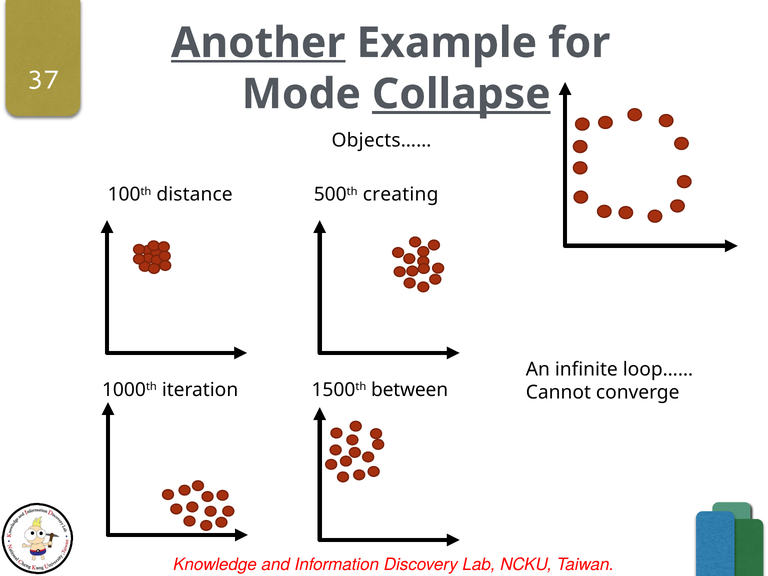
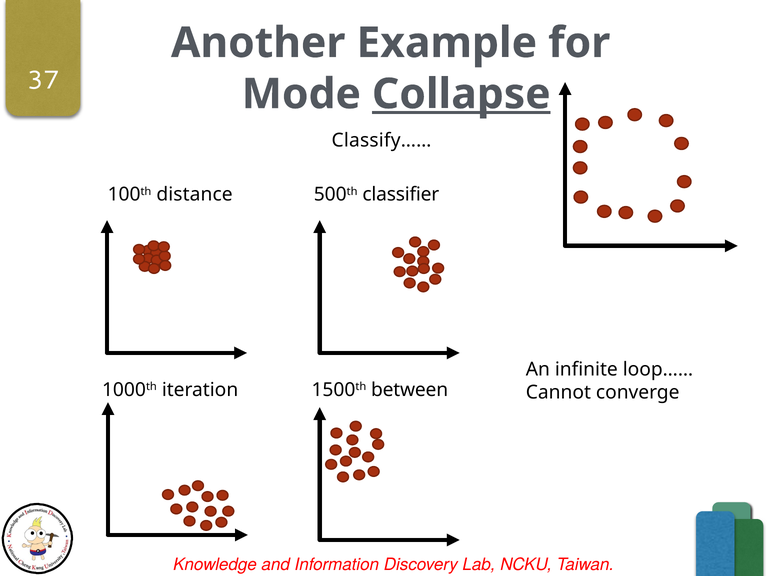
Another underline: present -> none (258, 43)
Objects……: Objects…… -> Classify…… (381, 141)
creating: creating -> classifier (401, 194)
